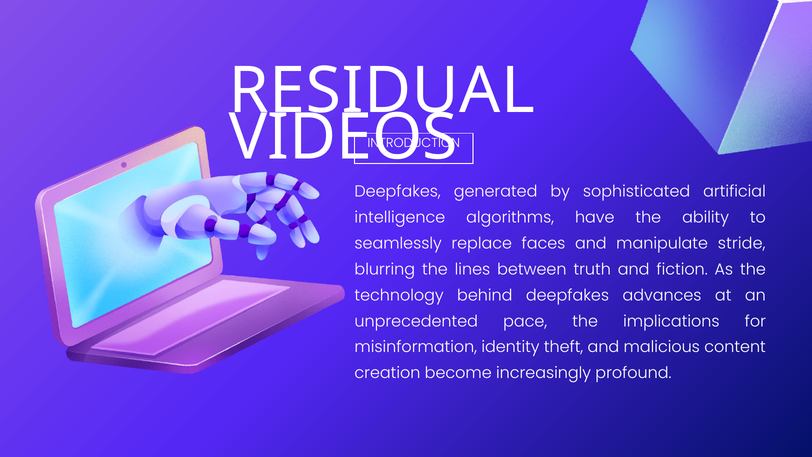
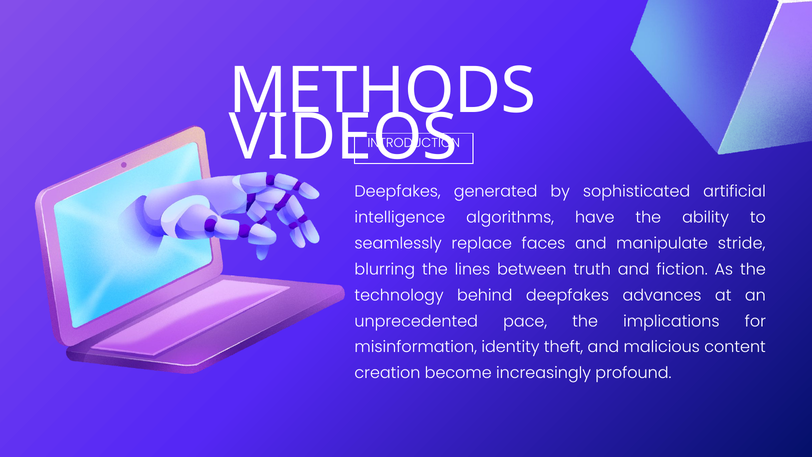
RESIDUAL: RESIDUAL -> METHODS (382, 91)
